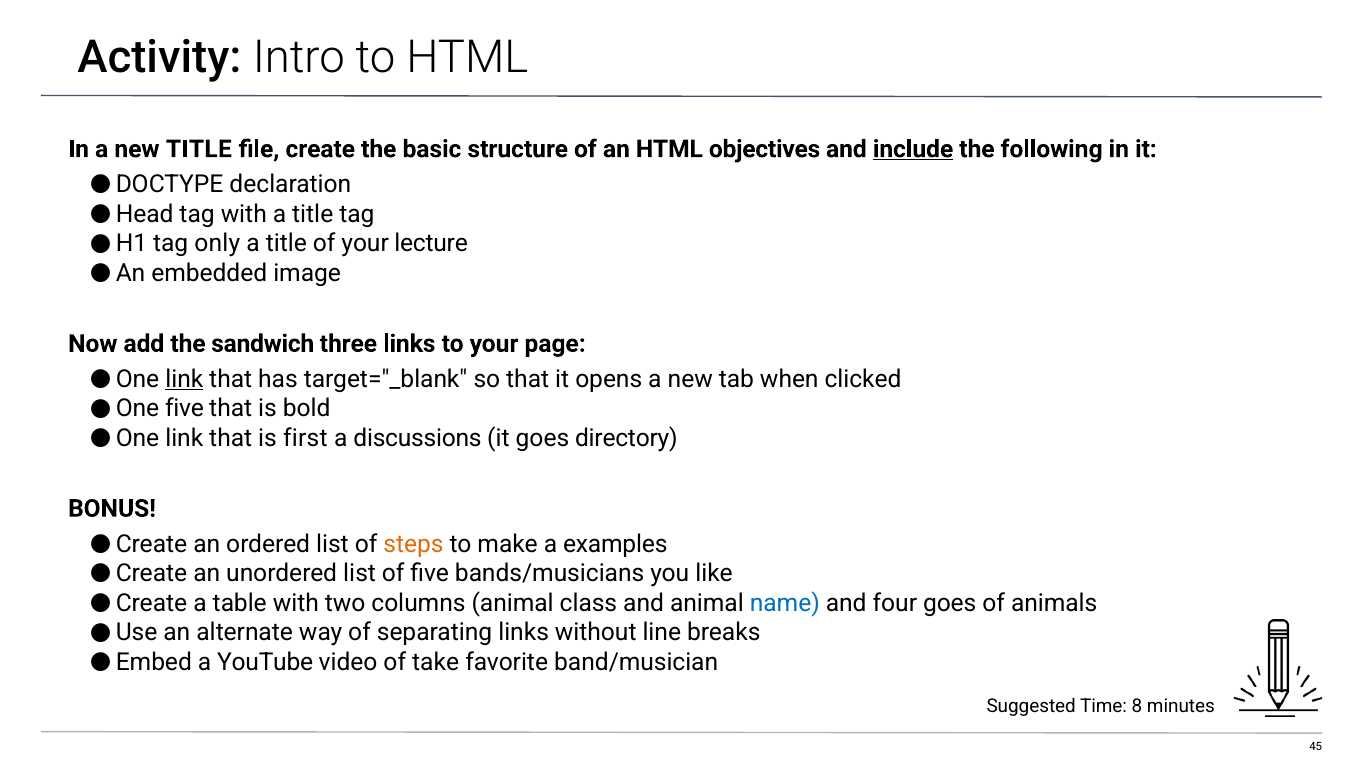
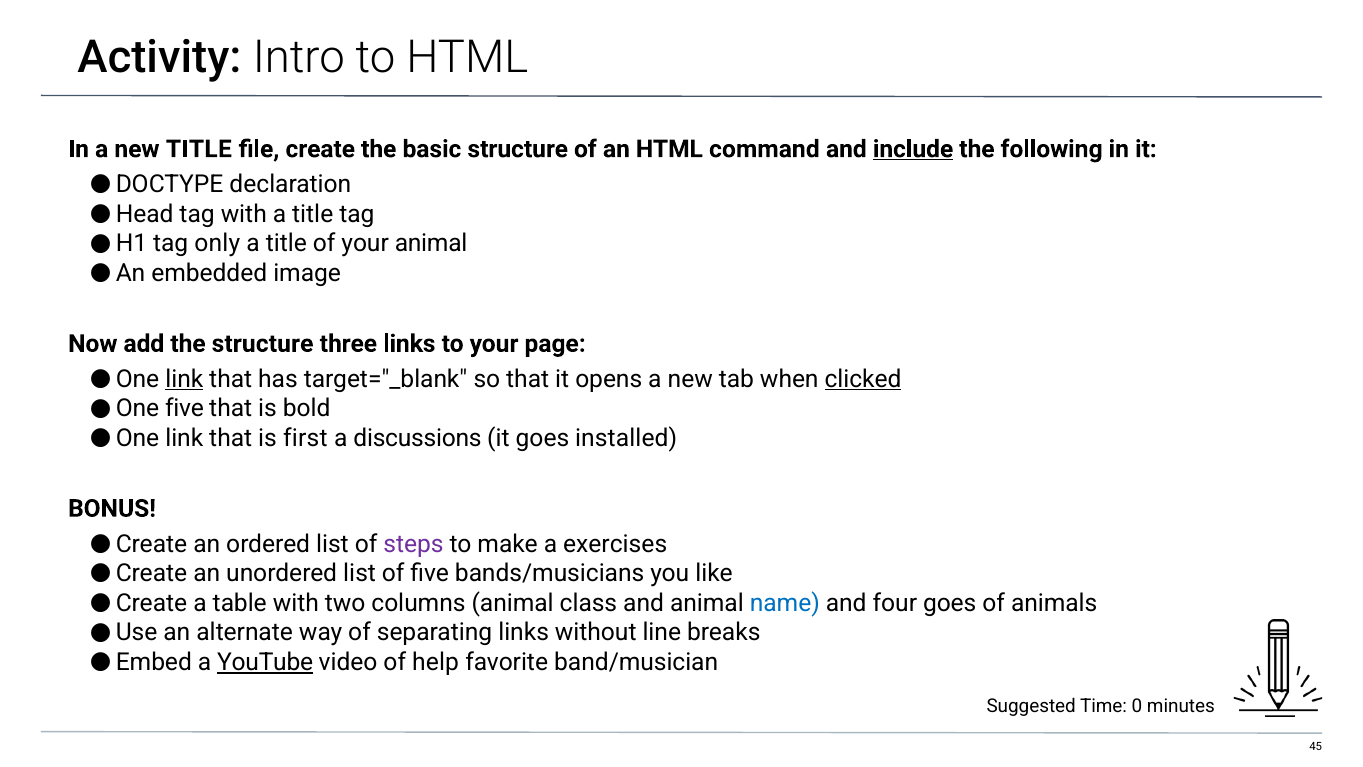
objectives: objectives -> command (764, 149)
your lecture: lecture -> animal (431, 243)
the sandwich: sandwich -> structure (263, 344)
clicked underline: none -> present (863, 379)
directory: directory -> installed (626, 438)
steps colour: orange -> purple (414, 544)
examples: examples -> exercises (615, 544)
YouTube underline: none -> present (265, 662)
take: take -> help (436, 662)
8: 8 -> 0 (1137, 706)
